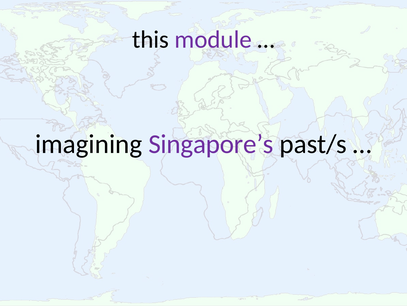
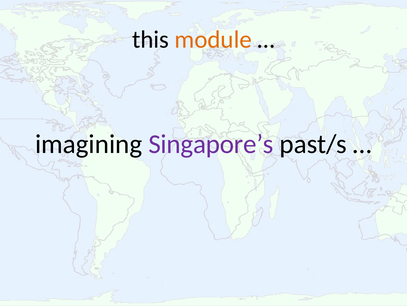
module colour: purple -> orange (213, 39)
